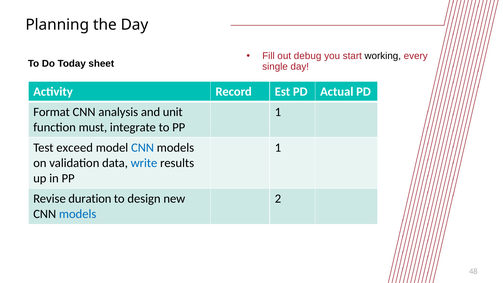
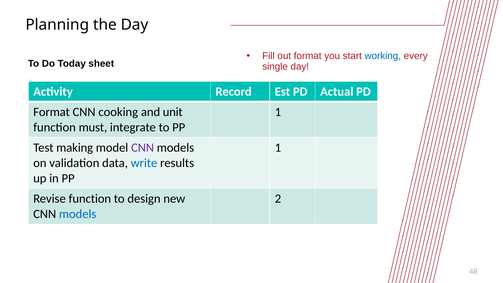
out debug: debug -> format (308, 56)
working colour: black -> blue (383, 56)
analysis: analysis -> cooking (118, 112)
exceed: exceed -> making (75, 148)
CNN colour: blue -> purple (143, 148)
Revise duration: duration -> function (90, 199)
